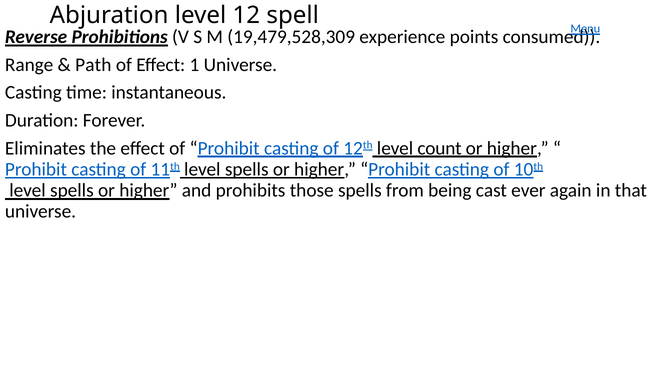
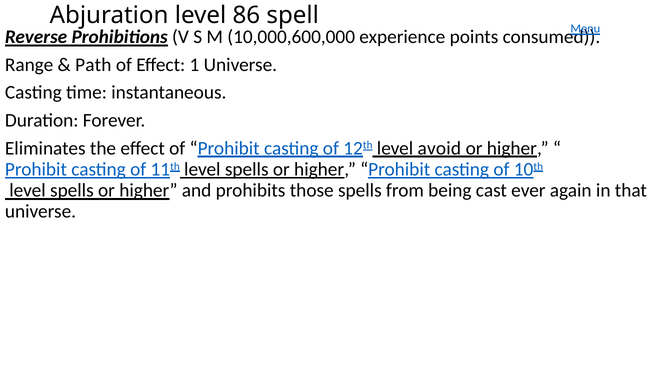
12: 12 -> 86 (246, 15)
19,479,528,309: 19,479,528,309 -> 10,000,600,000 (291, 37)
count: count -> avoid (439, 148)
